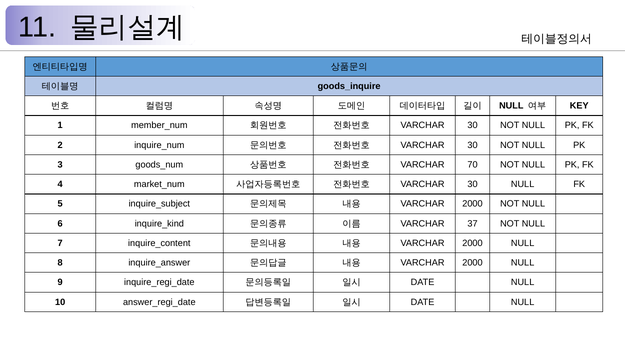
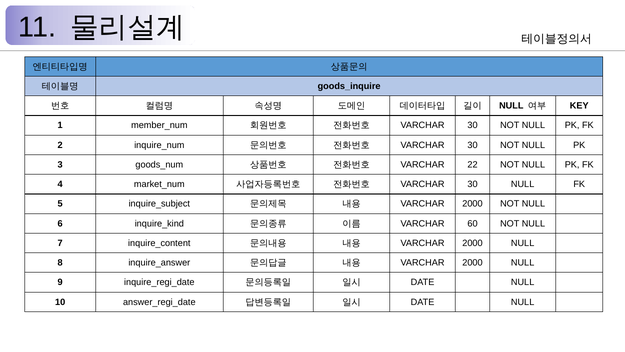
70: 70 -> 22 (473, 164)
37: 37 -> 60 (473, 223)
